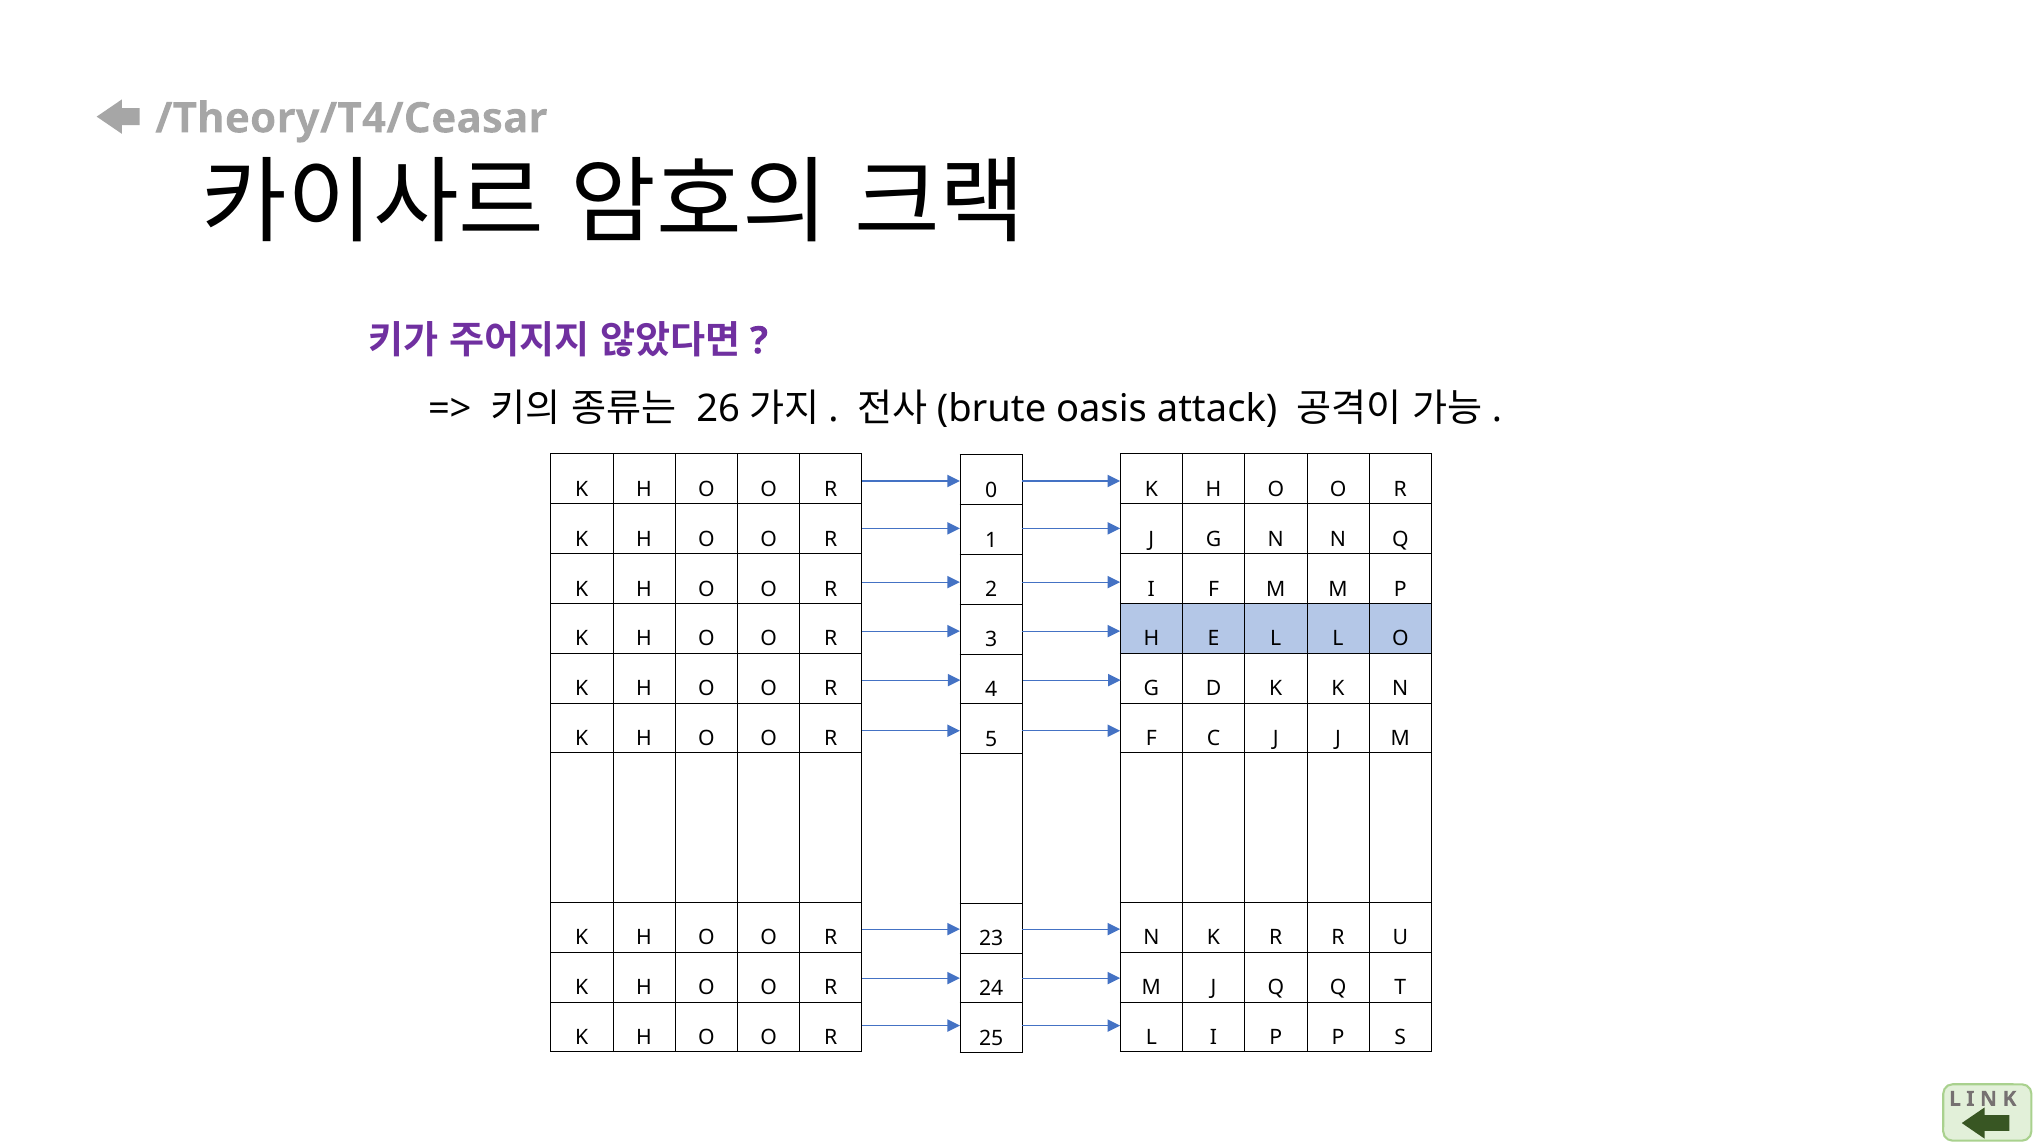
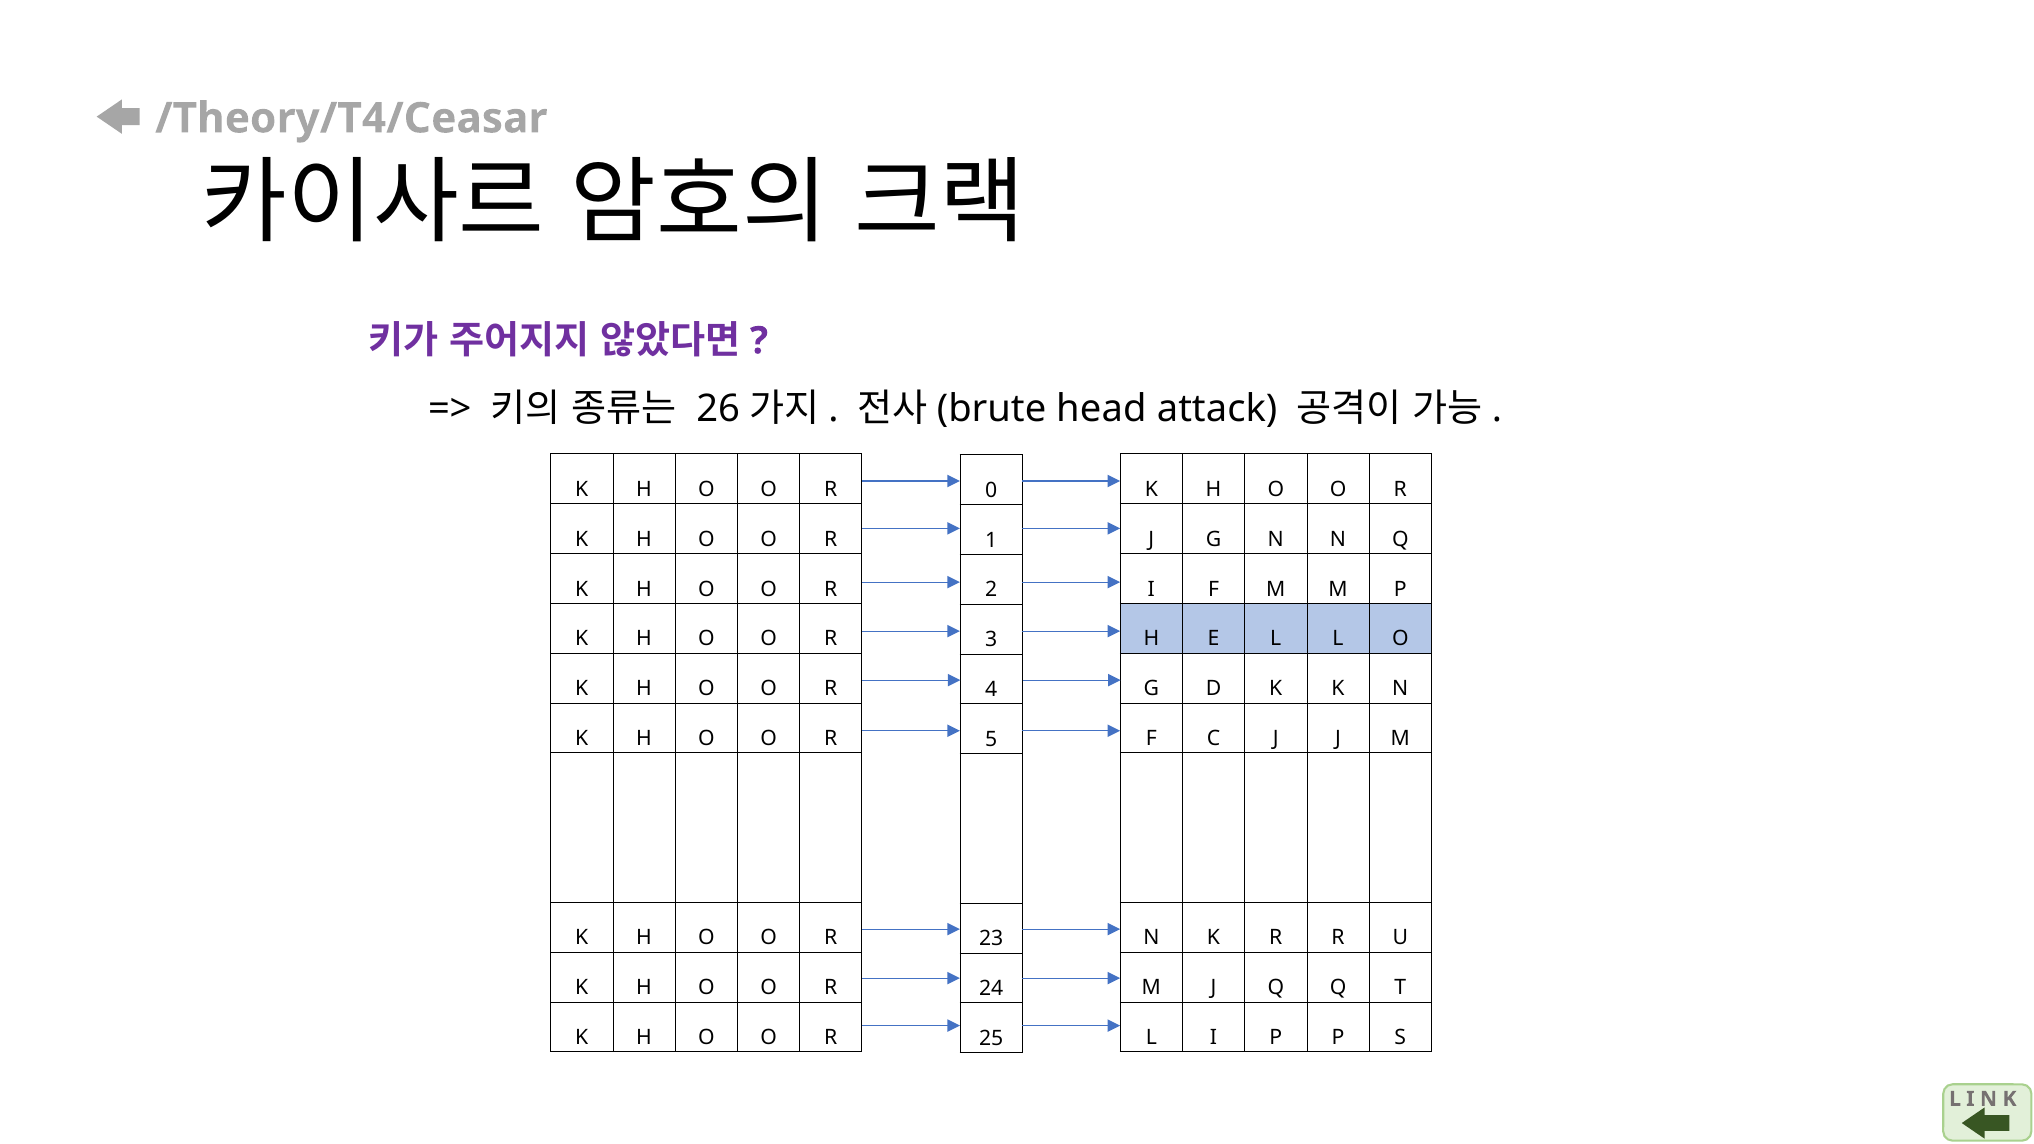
oasis: oasis -> head (1101, 409)
